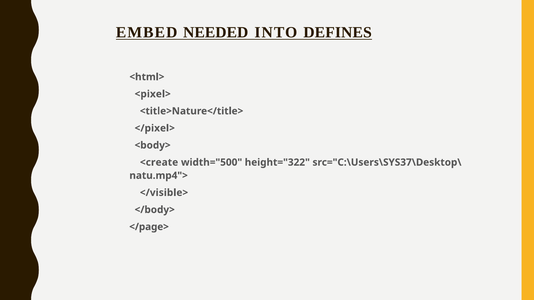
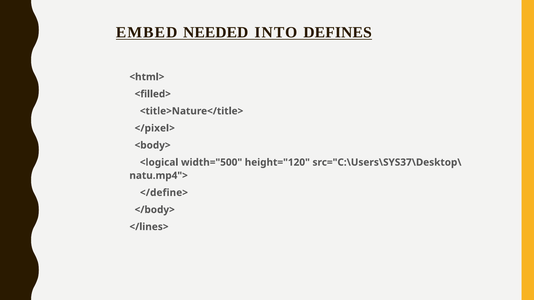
<pixel>: <pixel> -> <filled> (153, 94)
<create: <create -> <logical (159, 163)
height="322: height="322 -> height="120 (277, 163)
</visible>: </visible> -> </define> (164, 193)
</page>: </page> -> </lines> (149, 227)
